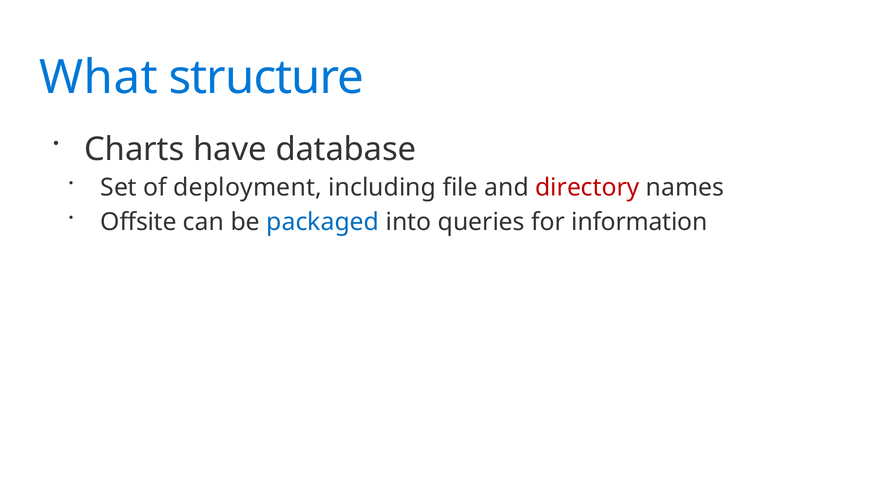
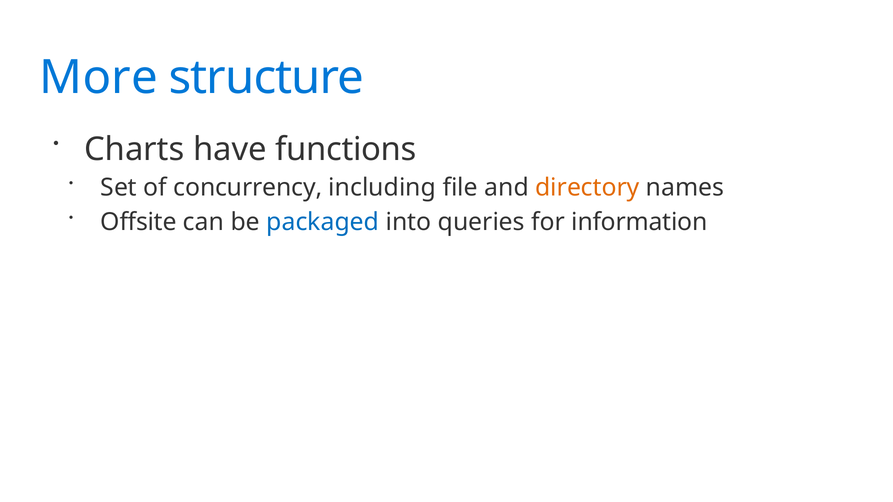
What: What -> More (99, 78)
database: database -> functions (346, 149)
deployment: deployment -> concurrency (248, 188)
directory colour: red -> orange (587, 188)
